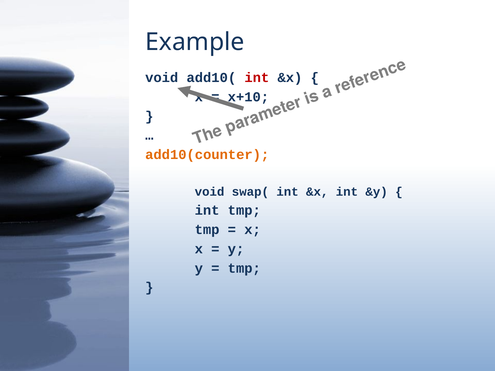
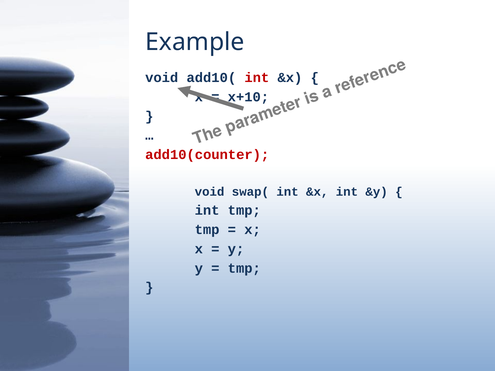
add10(counter colour: orange -> red (207, 155)
